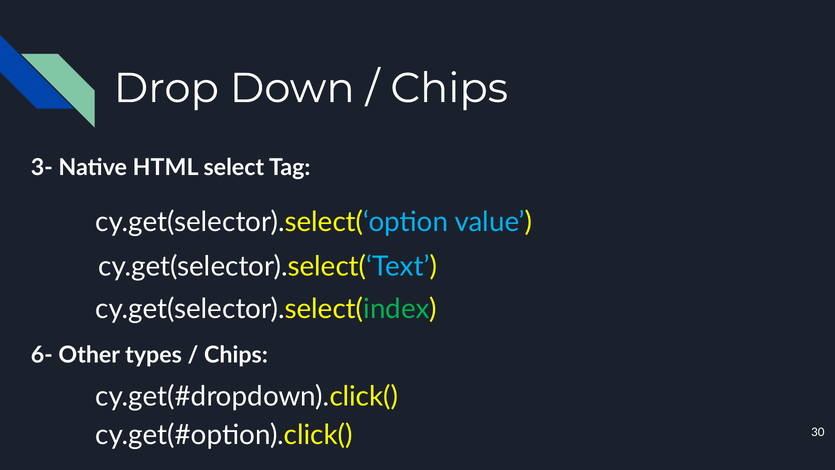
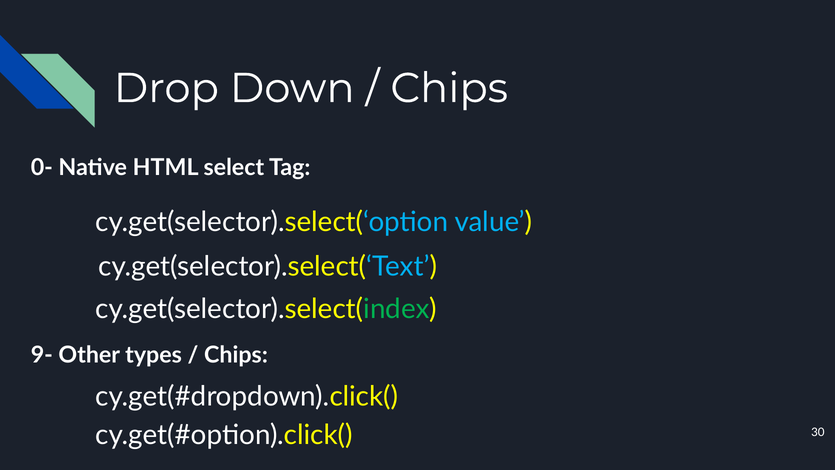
3-: 3- -> 0- (42, 168)
6-: 6- -> 9- (42, 355)
